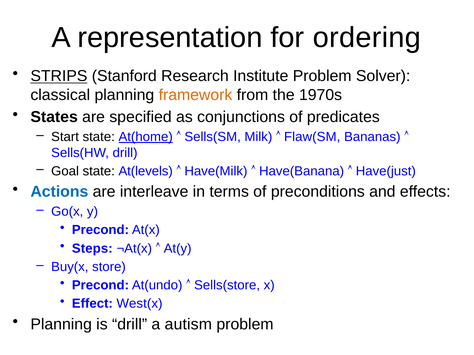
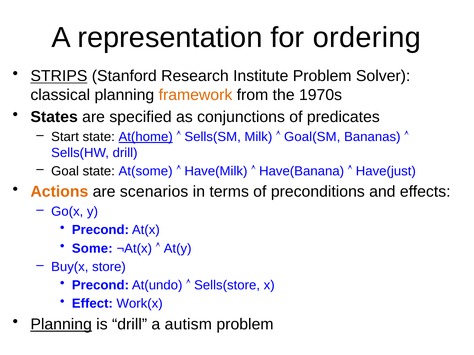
Flaw(SM: Flaw(SM -> Goal(SM (312, 137)
At(levels: At(levels -> At(some (146, 171)
Actions colour: blue -> orange (59, 192)
interleave: interleave -> scenarios (154, 192)
Steps: Steps -> Some (92, 249)
West(x: West(x -> Work(x (140, 304)
Planning underline: none -> present (61, 325)
